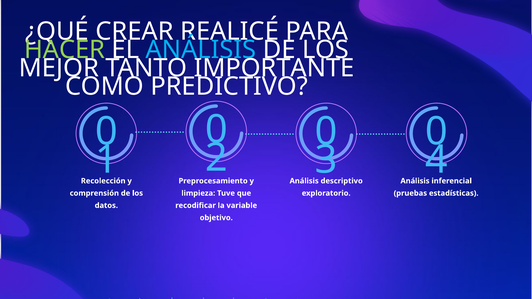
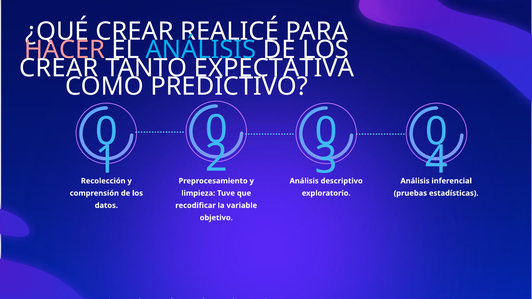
HACER colour: light green -> pink (65, 50)
MEJOR: MEJOR -> CREAR (59, 68)
IMPORTANTE: IMPORTANTE -> EXPECTATIVA (274, 68)
